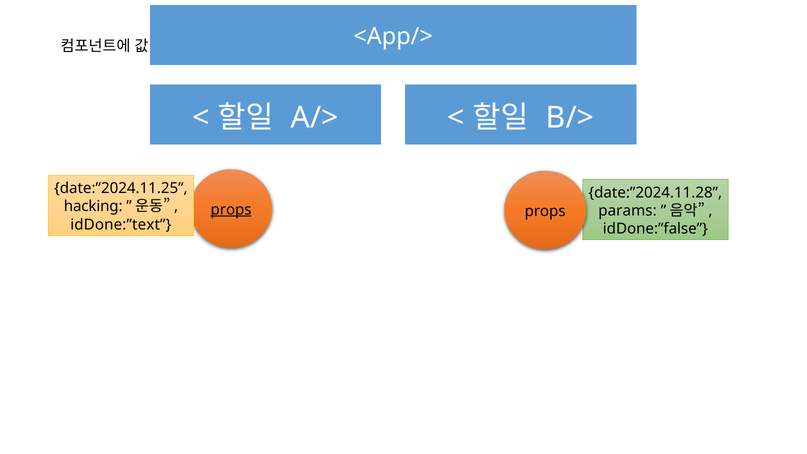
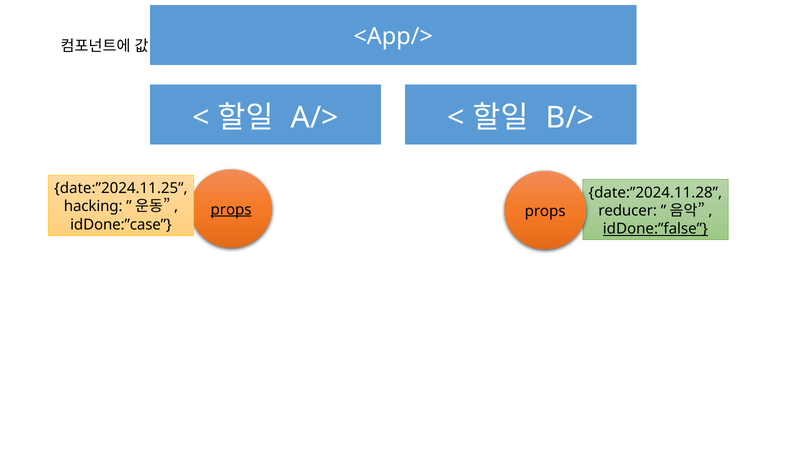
params: params -> reducer (628, 211)
idDone:”text: idDone:”text -> idDone:”case (121, 225)
idDone:”false underline: none -> present (655, 229)
